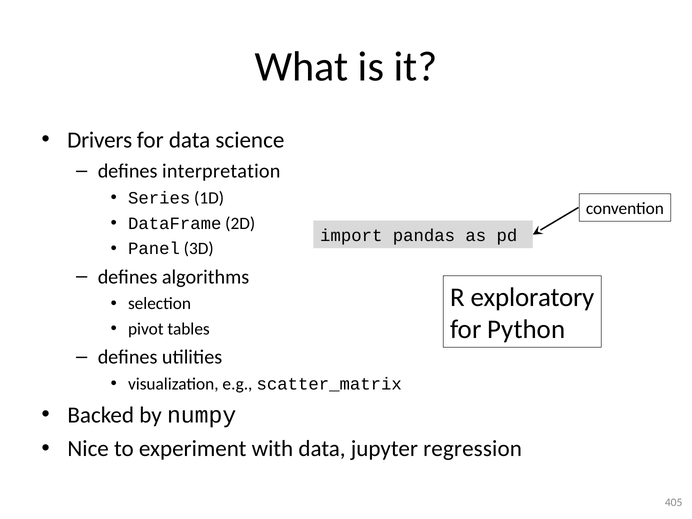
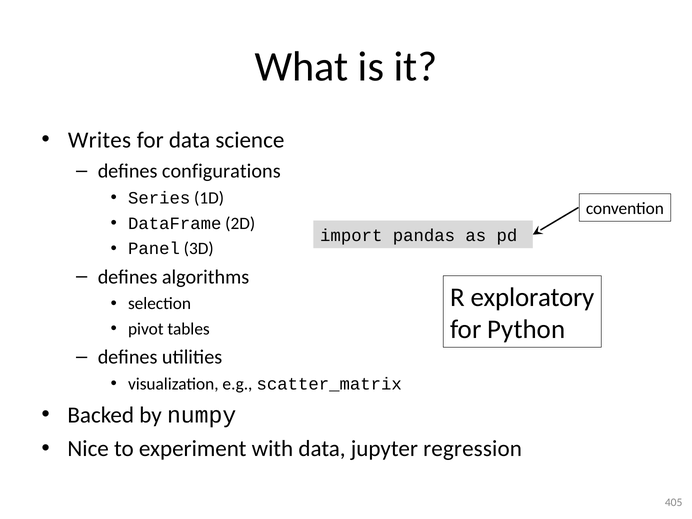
Drivers: Drivers -> Writes (99, 140)
interpretation: interpretation -> configurations (221, 171)
